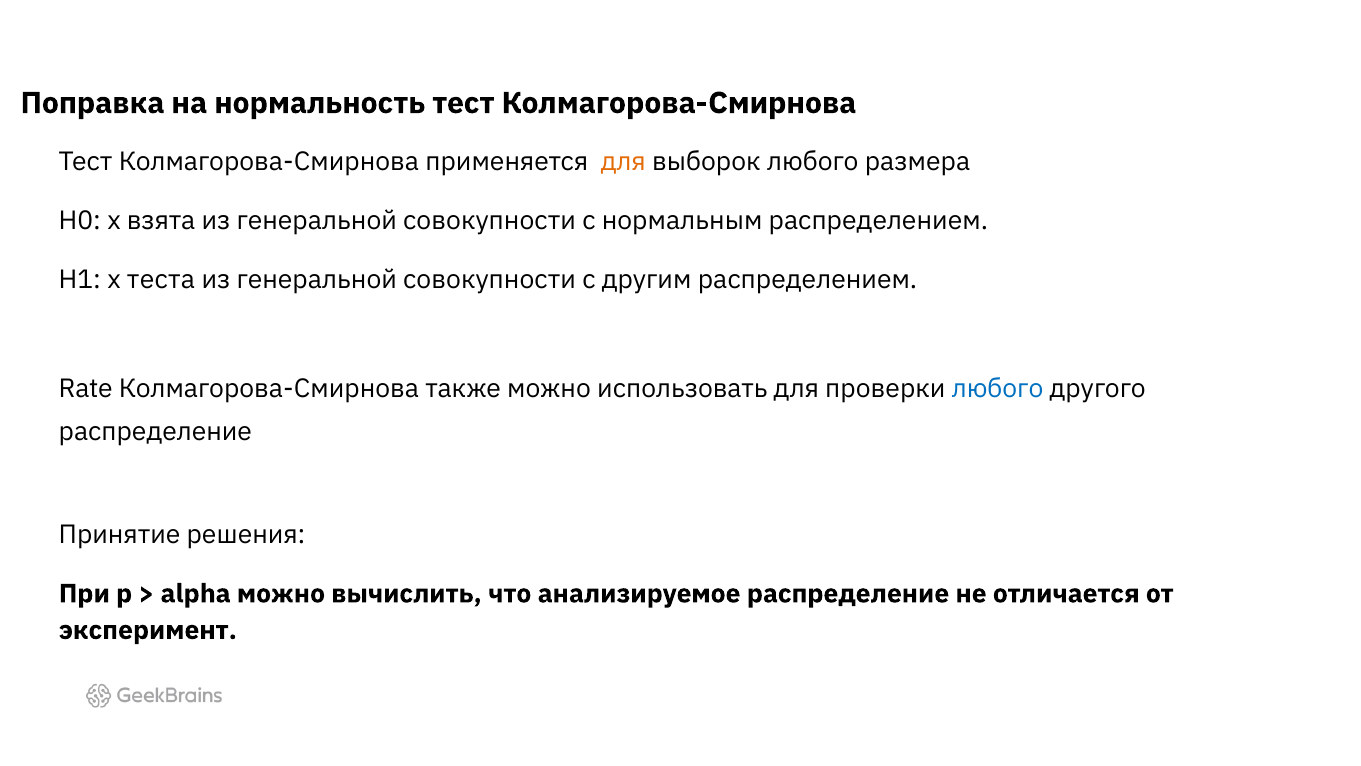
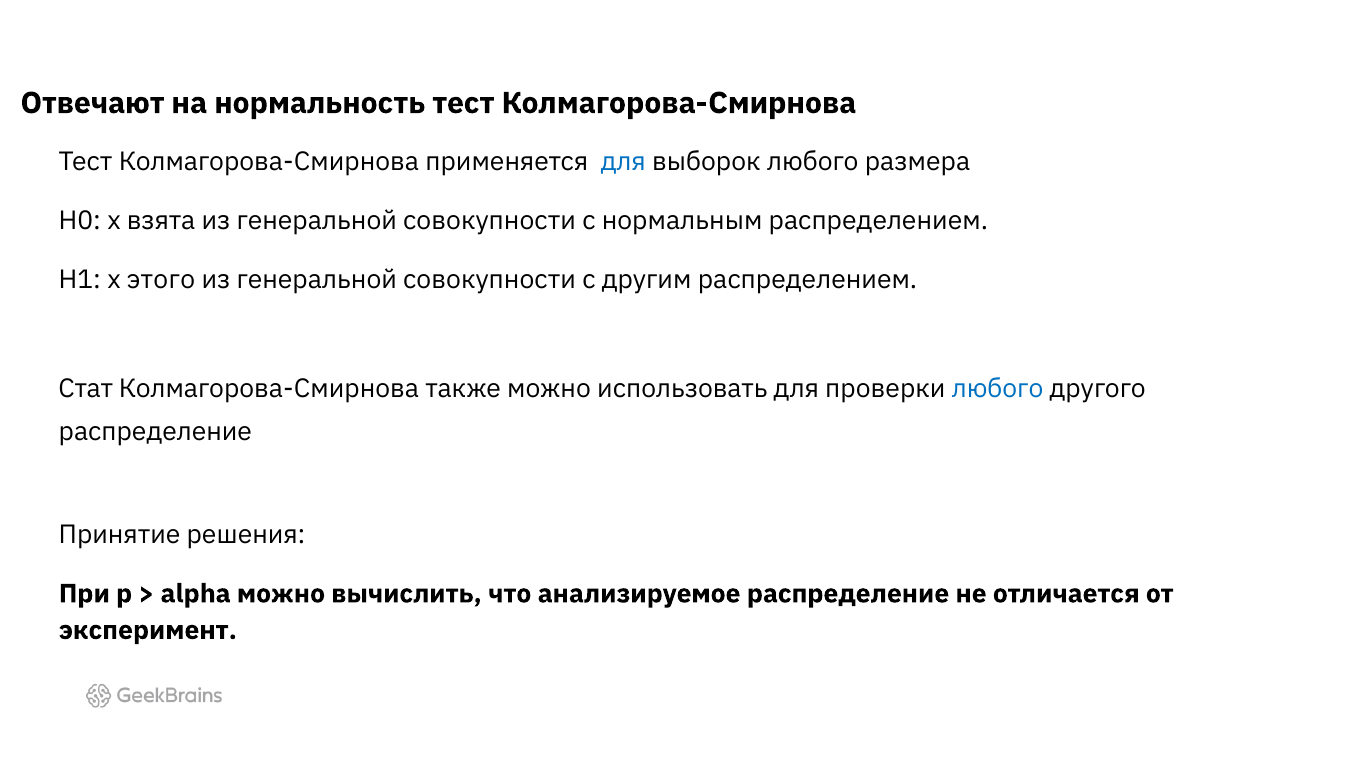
Поправка: Поправка -> Отвечают (93, 103)
для colour: orange -> blue (623, 161)
теста: теста -> этого (161, 280)
Rate: Rate -> Стат (86, 389)
